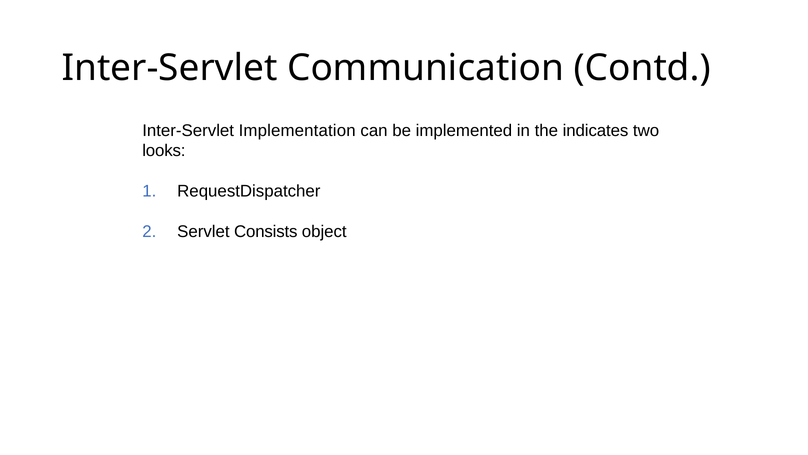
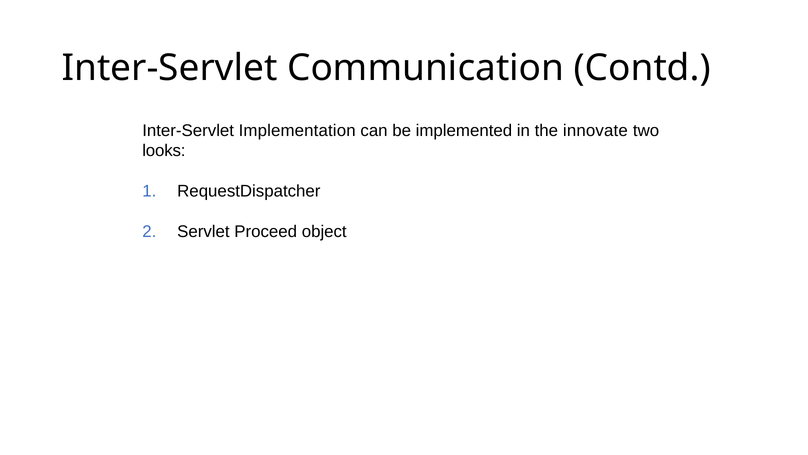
indicates: indicates -> innovate (595, 130)
Consists: Consists -> Proceed (266, 231)
